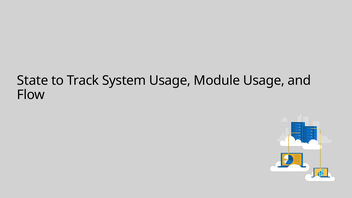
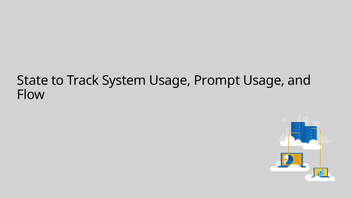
Module: Module -> Prompt (217, 81)
